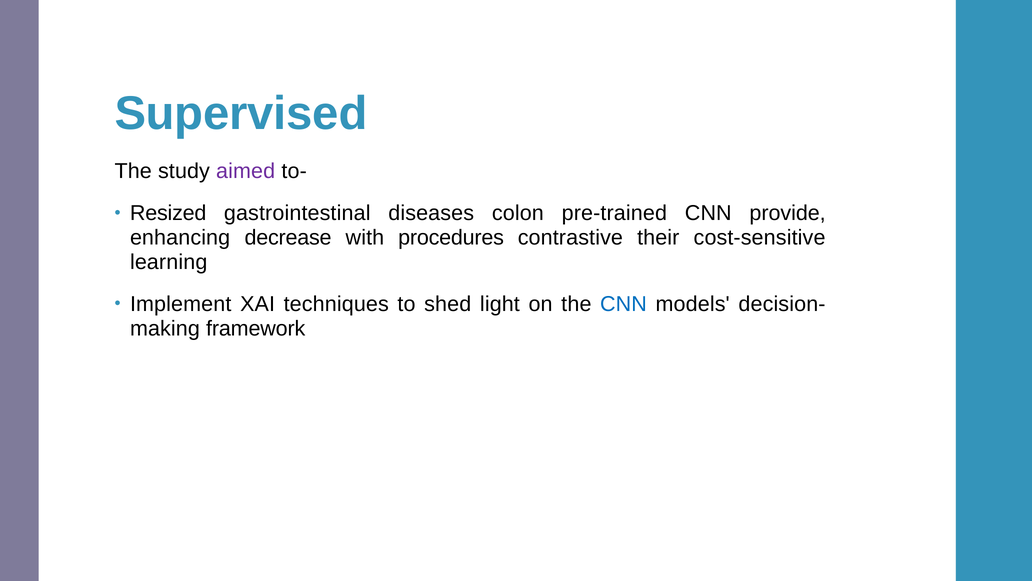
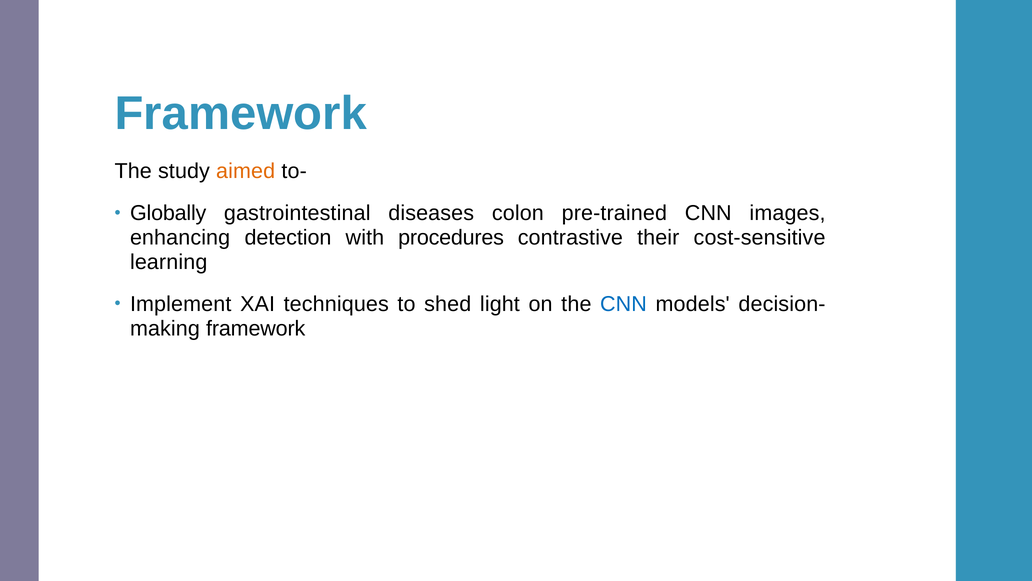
Supervised: Supervised -> Framework (241, 113)
aimed colour: purple -> orange (246, 171)
Resized: Resized -> Globally (168, 213)
provide: provide -> images (788, 213)
decrease: decrease -> detection (288, 237)
